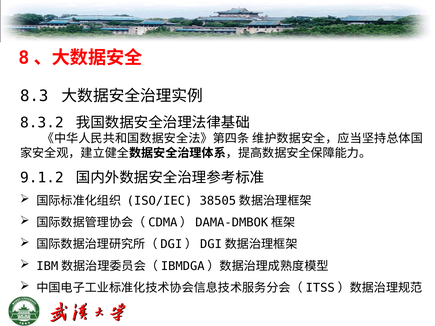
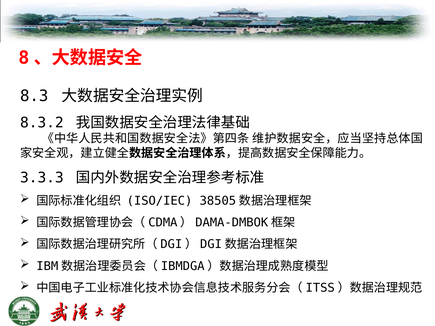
9.1.2: 9.1.2 -> 3.3.3 (42, 178)
